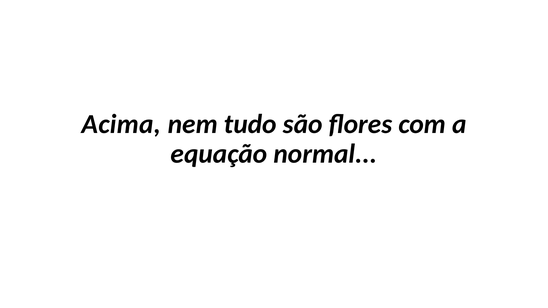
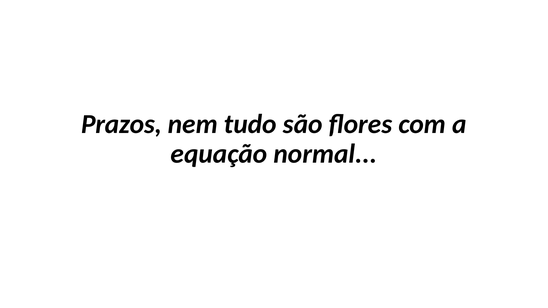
Acima: Acima -> Prazos (121, 124)
